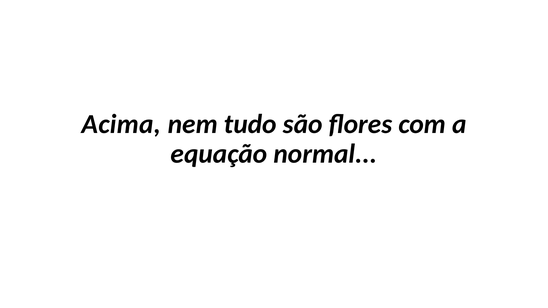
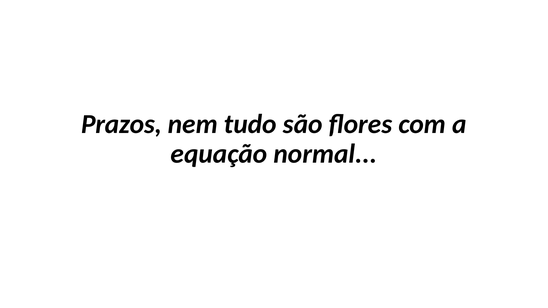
Acima: Acima -> Prazos (121, 124)
